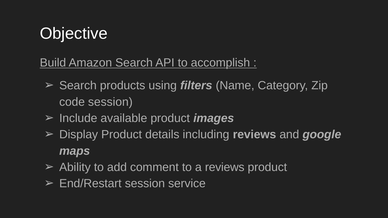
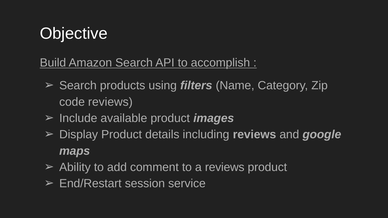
code session: session -> reviews (110, 102)
